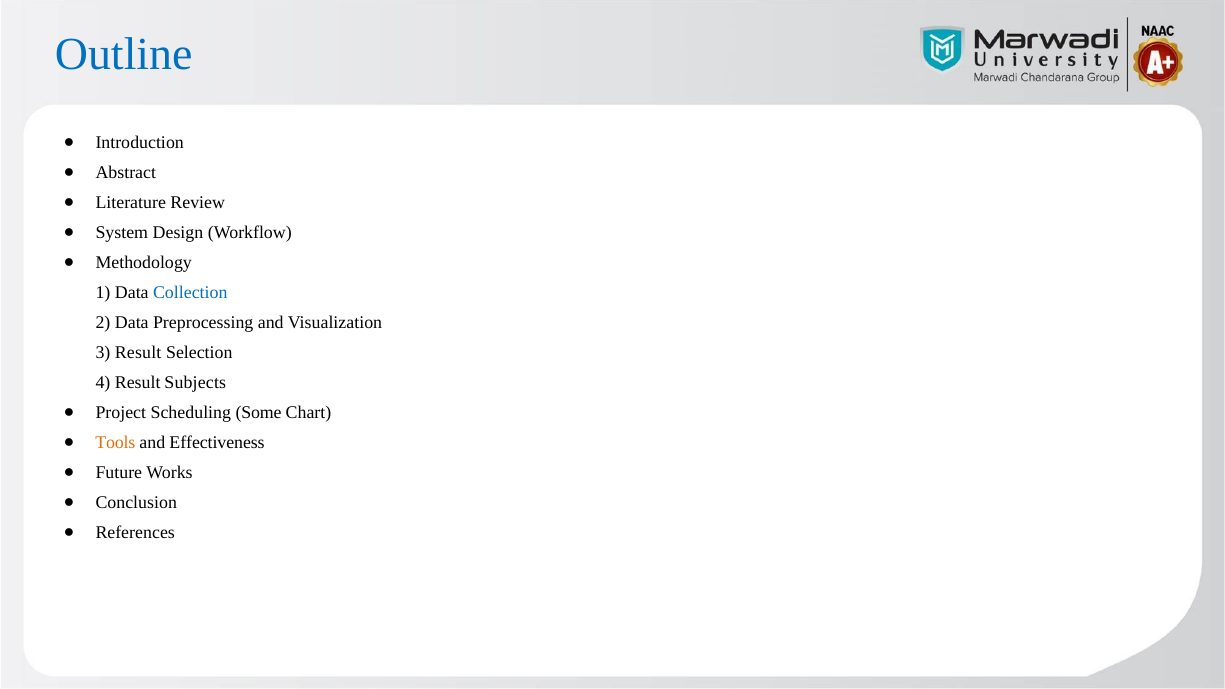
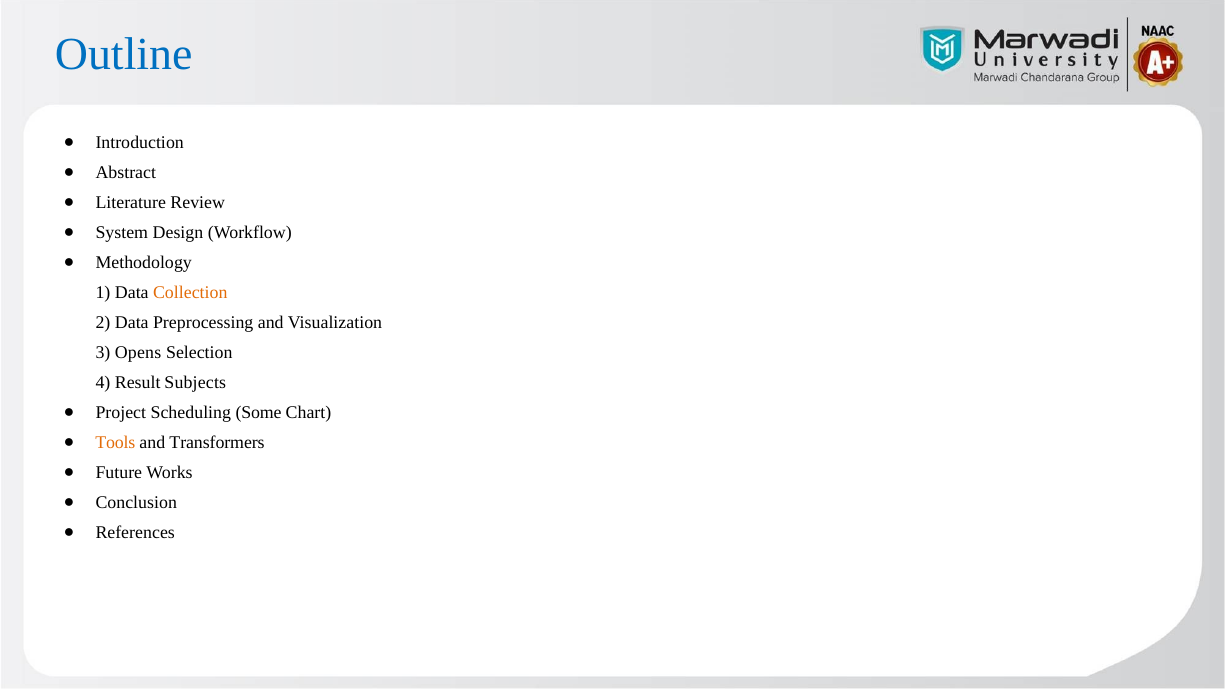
Collection colour: blue -> orange (190, 293)
3 Result: Result -> Opens (138, 353)
Effectiveness: Effectiveness -> Transformers (217, 443)
